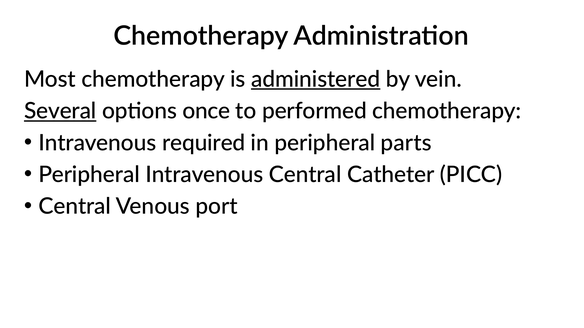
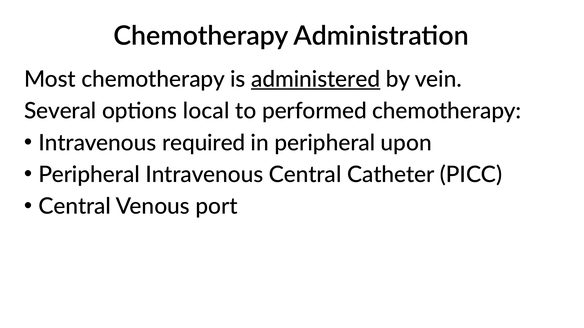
Several underline: present -> none (60, 111)
once: once -> local (206, 111)
parts: parts -> upon (406, 143)
